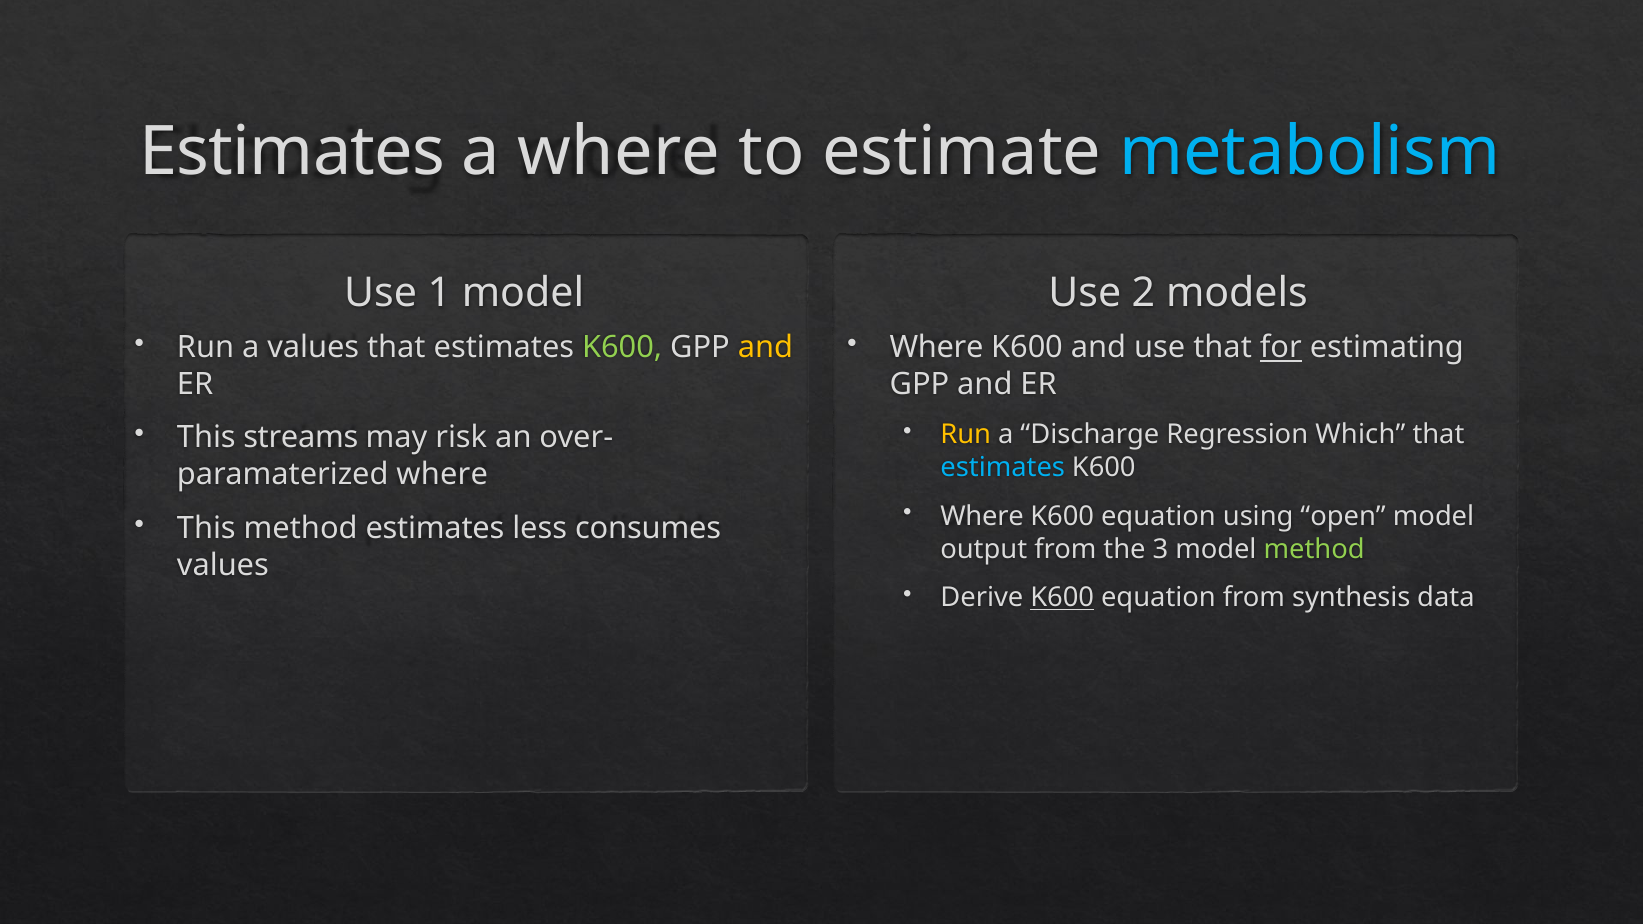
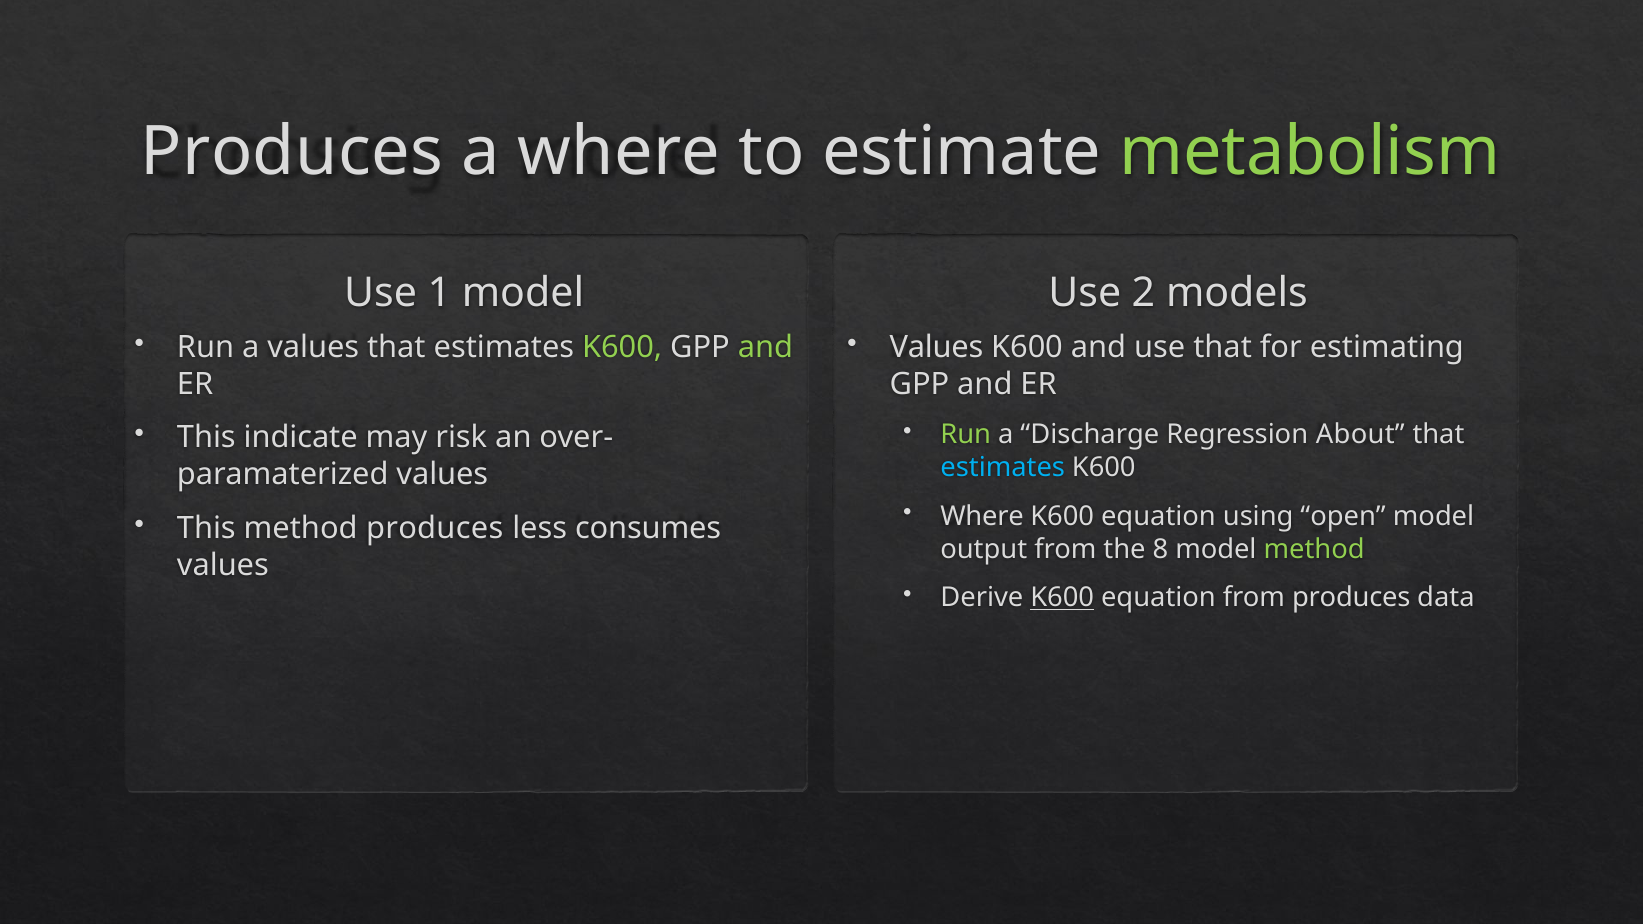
Estimates: Estimates -> Produces (292, 152)
metabolism colour: light blue -> light green (1310, 152)
and colour: yellow -> light green (765, 348)
Where: Where -> Values (936, 348)
for underline: present -> none (1281, 348)
Run colour: yellow -> light green (966, 435)
Which: Which -> About (1360, 435)
streams: streams -> indicate (301, 438)
where: where -> values (442, 475)
method estimates: estimates -> produces (435, 528)
3: 3 -> 8 (1160, 549)
from synthesis: synthesis -> produces (1351, 598)
